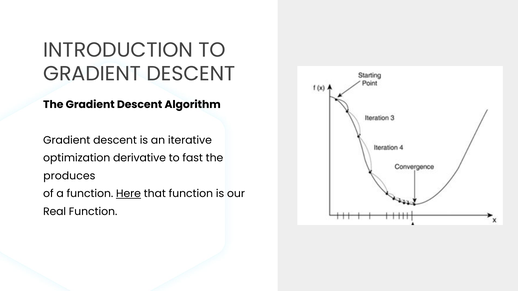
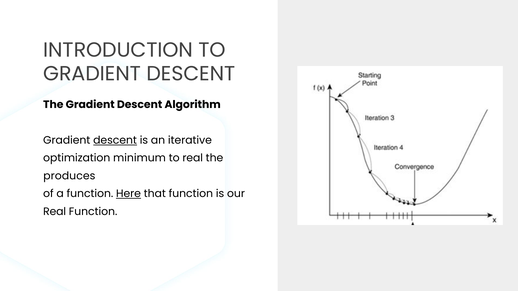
descent underline: none -> present (115, 140)
derivative: derivative -> minimum (139, 158)
to fast: fast -> real (193, 158)
